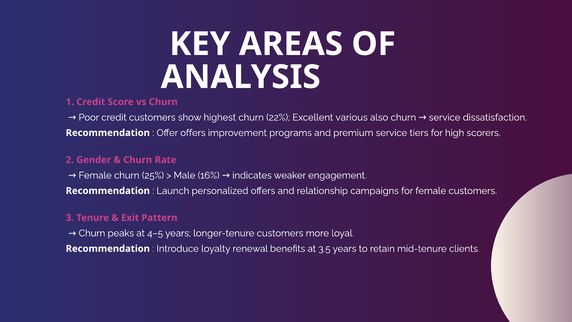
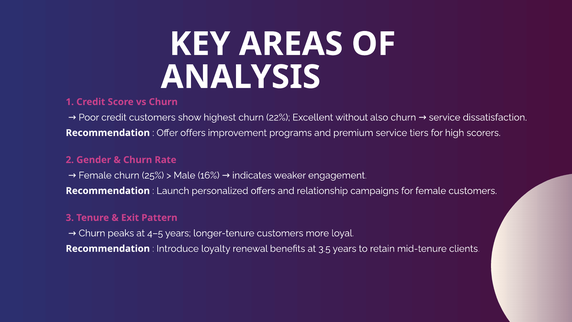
various: various -> without (352, 117)
